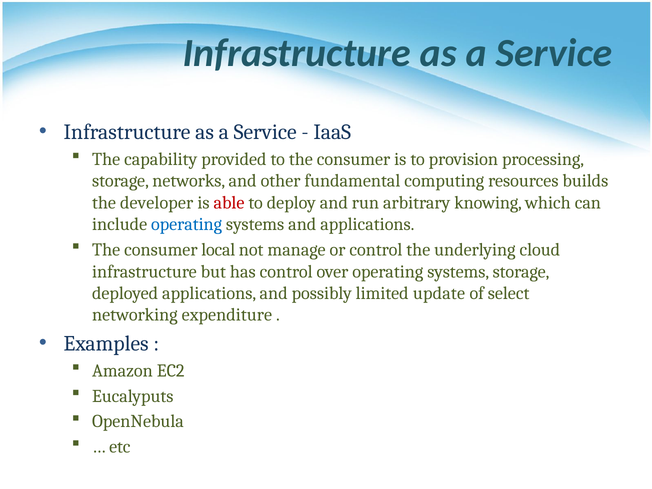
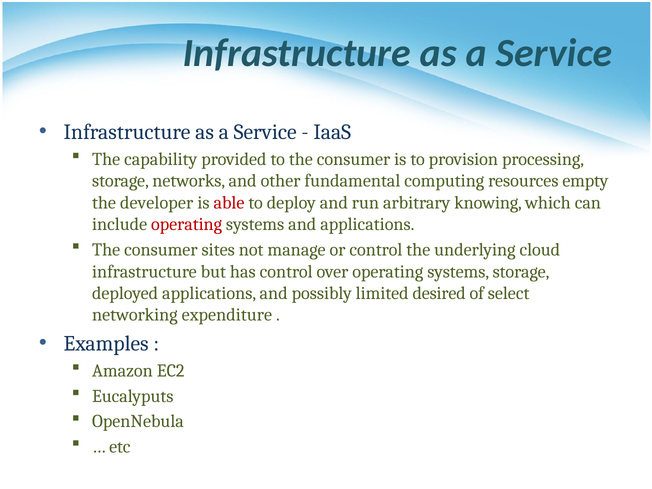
builds: builds -> empty (585, 181)
operating colour: blue -> red (187, 224)
local: local -> sites (218, 250)
update: update -> desired (439, 293)
